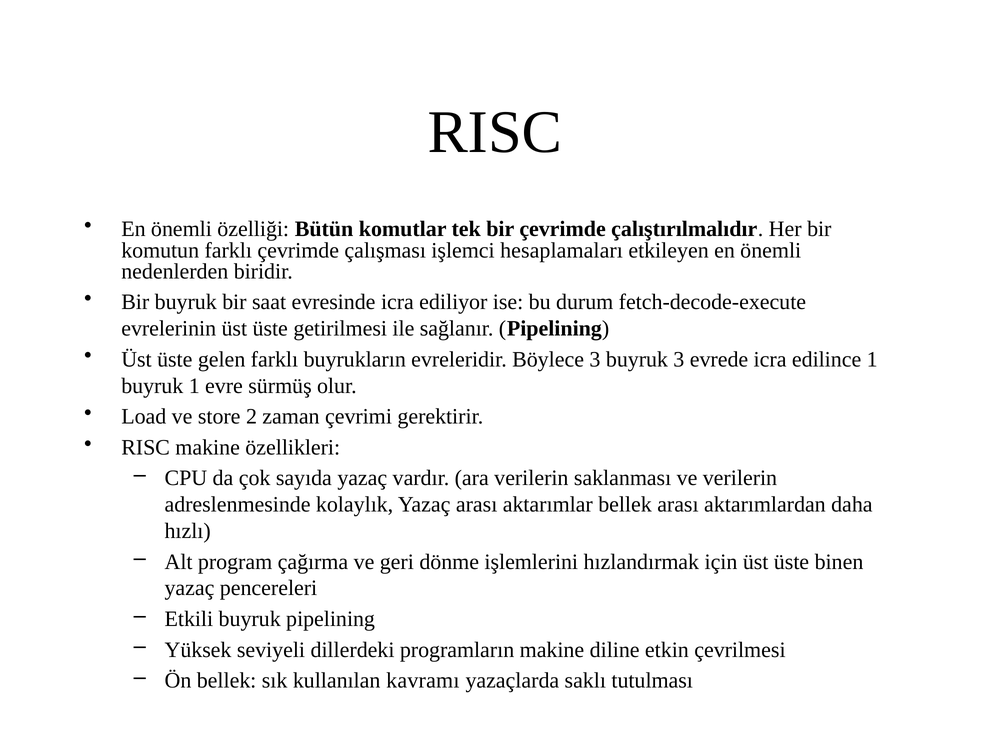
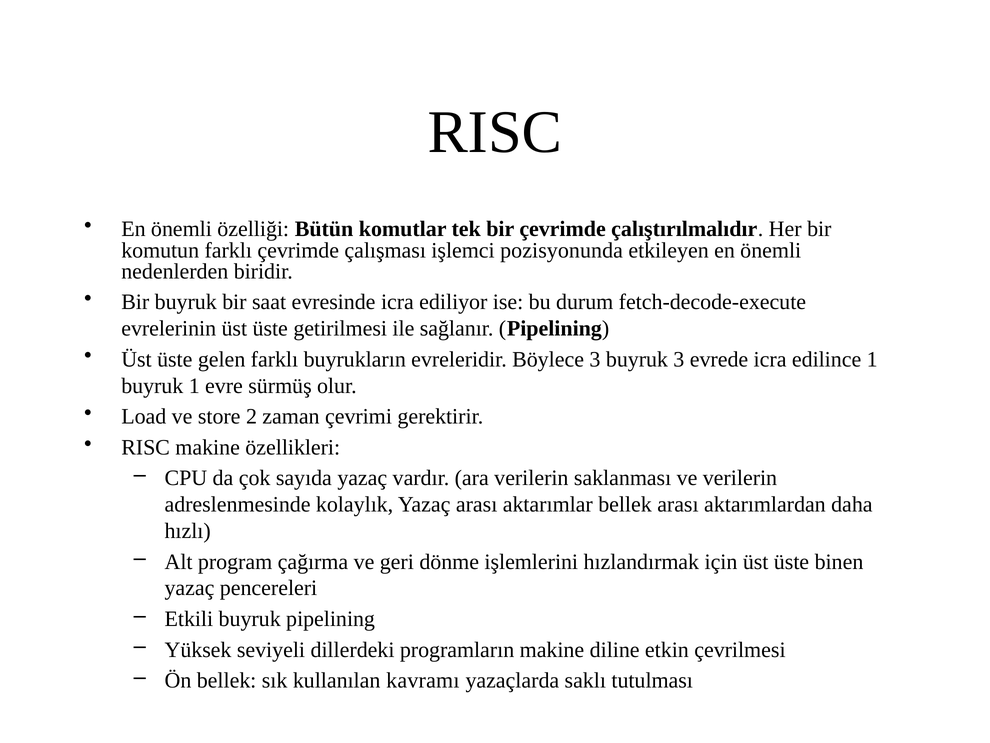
hesaplamaları: hesaplamaları -> pozisyonunda (562, 250)
